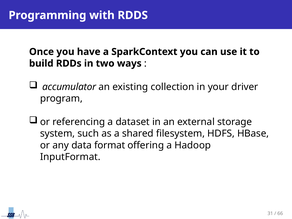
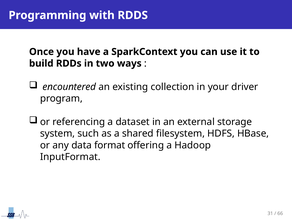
accumulator: accumulator -> encountered (69, 87)
